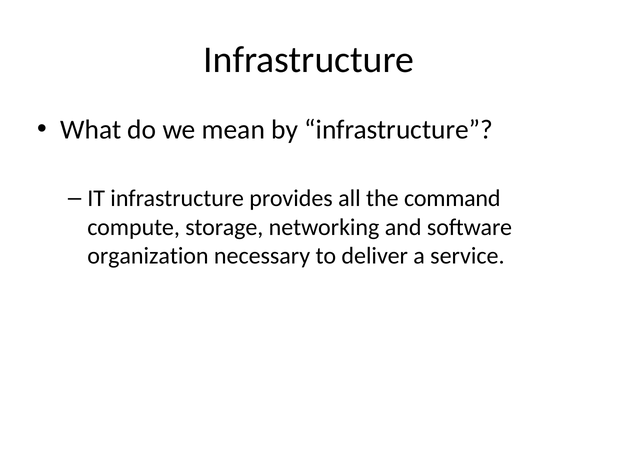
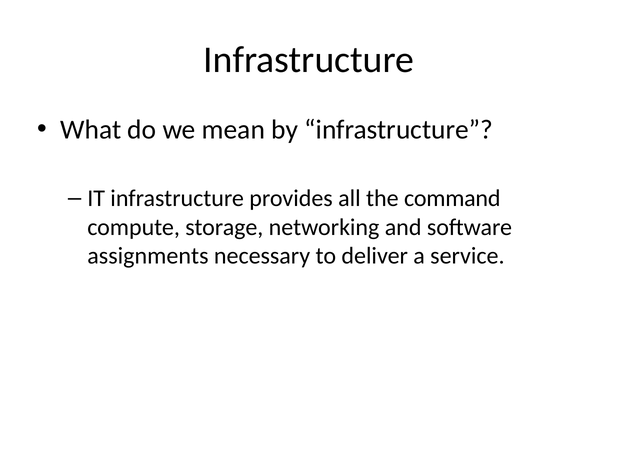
organization: organization -> assignments (148, 256)
